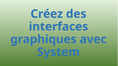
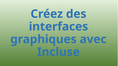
System: System -> Incluse (58, 52)
